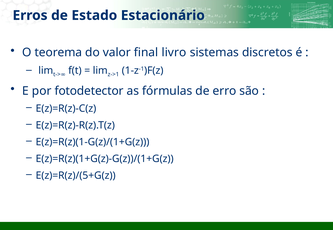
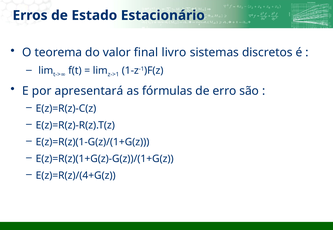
fotodetector: fotodetector -> apresentará (89, 91)
E(z)=R(z)/(5+G(z: E(z)=R(z)/(5+G(z -> E(z)=R(z)/(4+G(z (76, 176)
